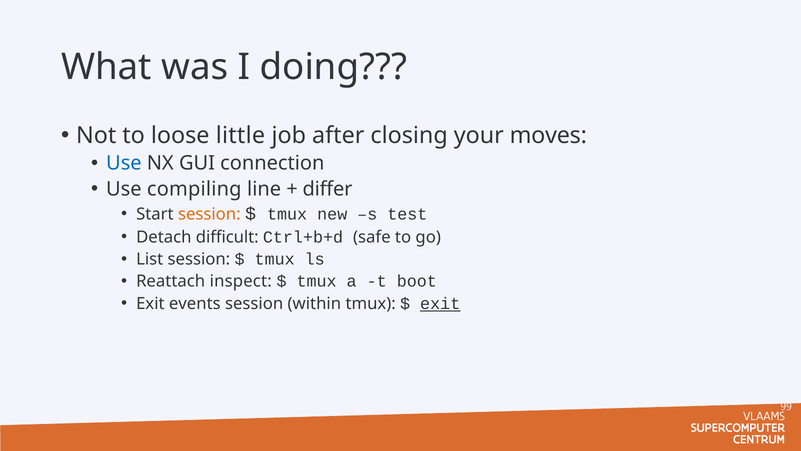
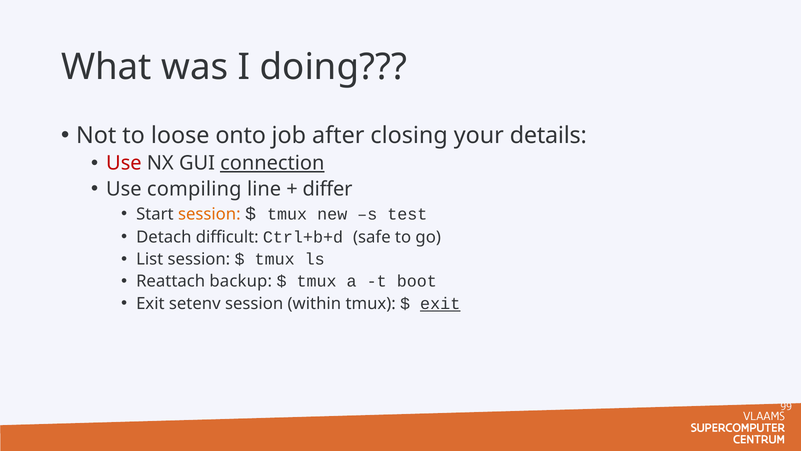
little: little -> onto (241, 135)
moves: moves -> details (548, 135)
Use colour: blue -> red (124, 163)
connection underline: none -> present (272, 163)
inspect: inspect -> backup (241, 281)
events: events -> setenv (195, 303)
